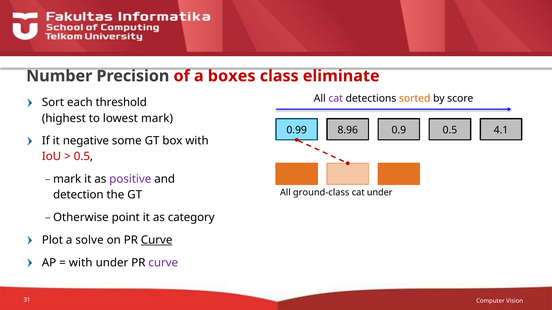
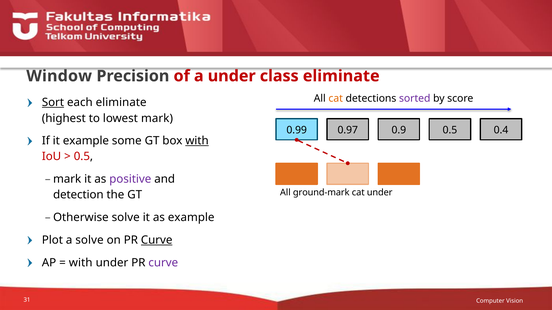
Number: Number -> Window (59, 76)
a boxes: boxes -> under (232, 76)
cat colour: purple -> orange (336, 98)
sorted colour: orange -> purple (415, 98)
Sort underline: none -> present (53, 103)
each threshold: threshold -> eliminate (121, 103)
8.96: 8.96 -> 0.97 (348, 130)
4.1: 4.1 -> 0.4 (501, 130)
it negative: negative -> example (86, 141)
with underline: none -> present (197, 141)
ground-class: ground-class -> ground-mark (321, 193)
Otherwise point: point -> solve (126, 218)
as category: category -> example (191, 218)
